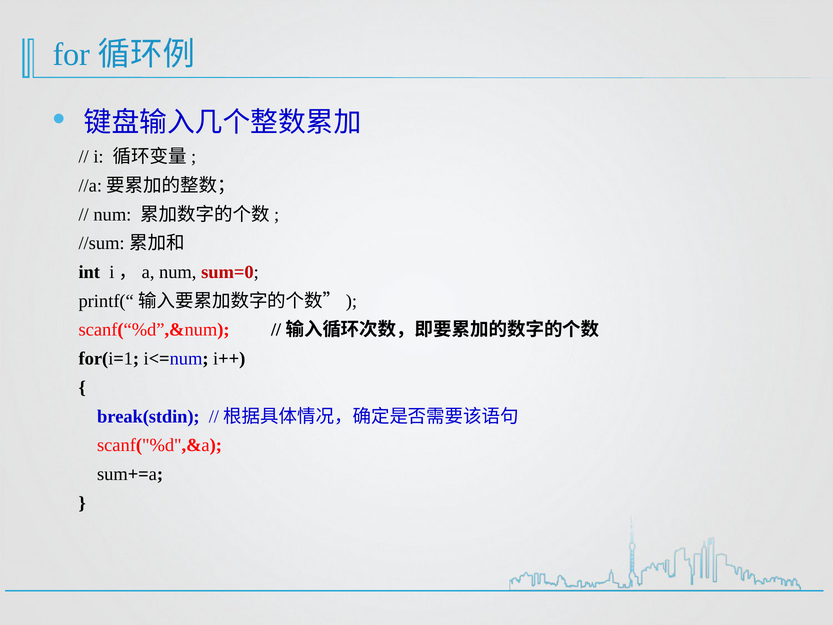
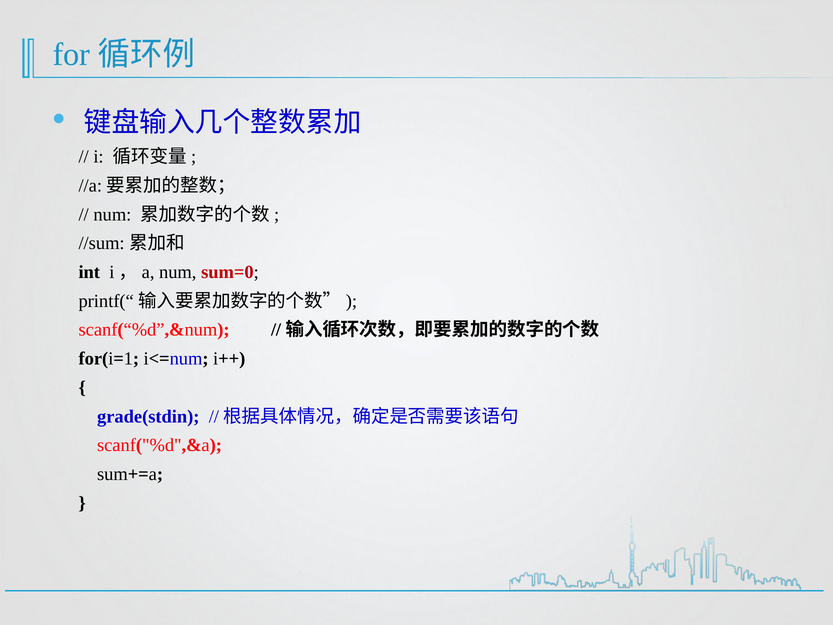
break(stdin: break(stdin -> grade(stdin (148, 416)
